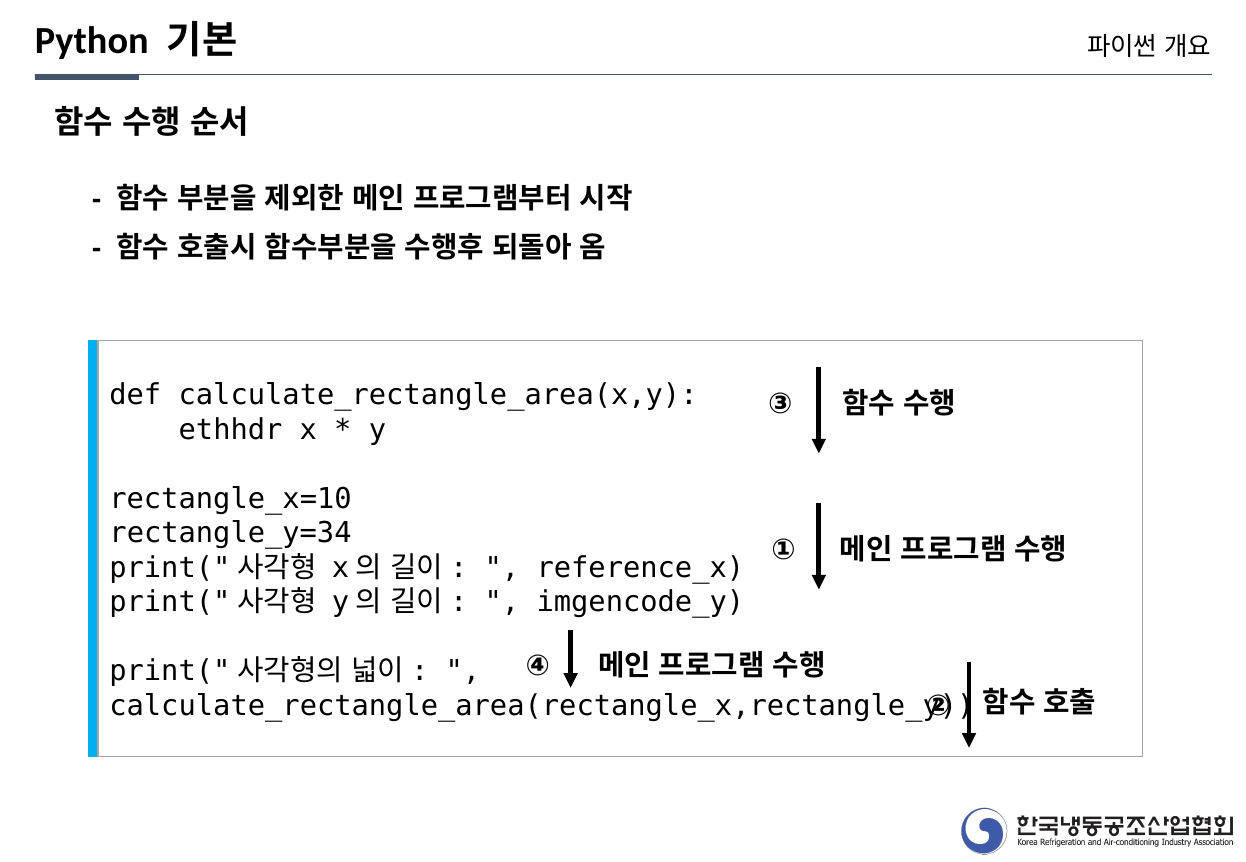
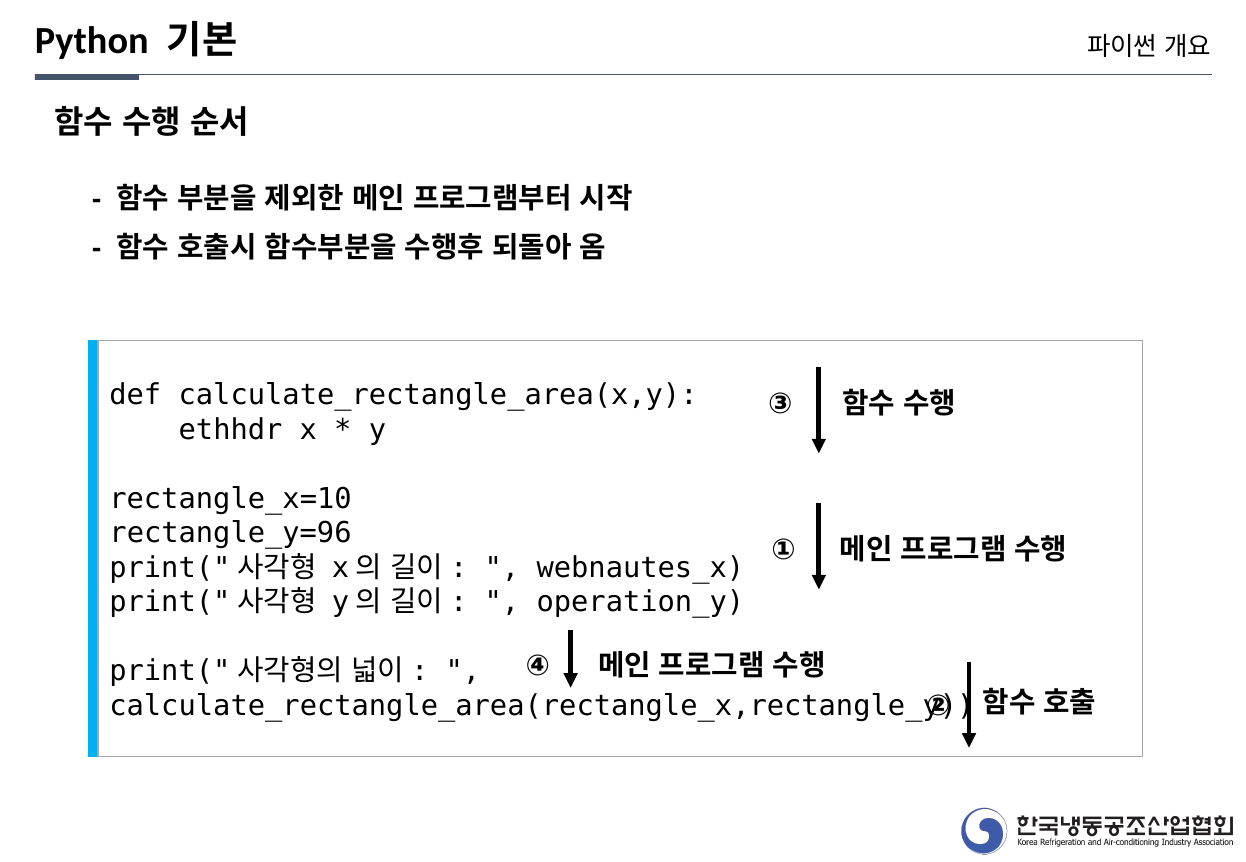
rectangle_y=34: rectangle_y=34 -> rectangle_y=96 (231, 534)
reference_x: reference_x -> webnautes_x (640, 568)
imgencode_y: imgencode_y -> operation_y (640, 603)
